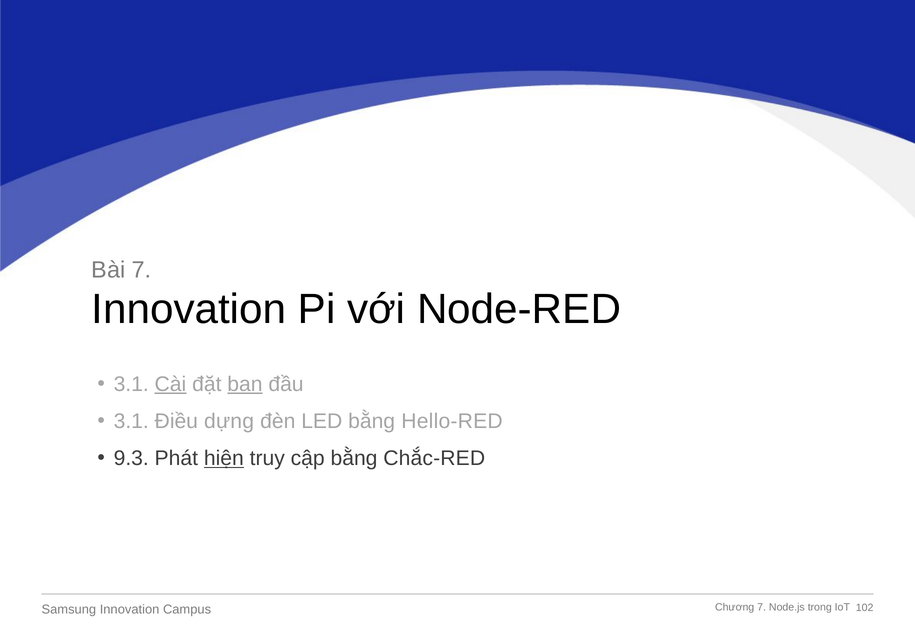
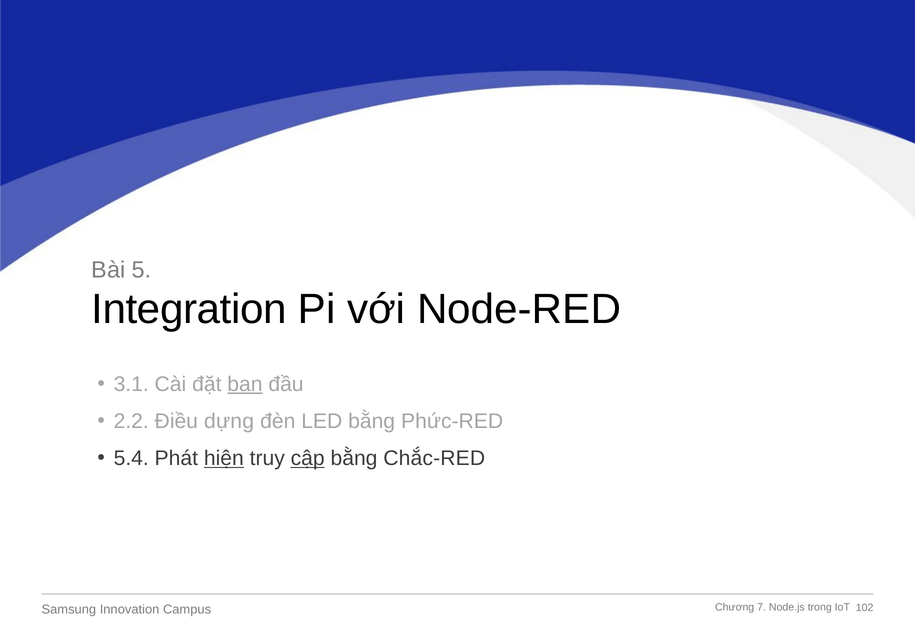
Bài 7: 7 -> 5 (142, 270)
Innovation: Innovation -> Integration (189, 309)
Cài underline: present -> none (170, 384)
3.1: 3.1 -> 2.2 (131, 421)
Hello-RED: Hello-RED -> Phức-RED (452, 421)
9.3: 9.3 -> 5.4 (131, 458)
cập underline: none -> present (308, 458)
